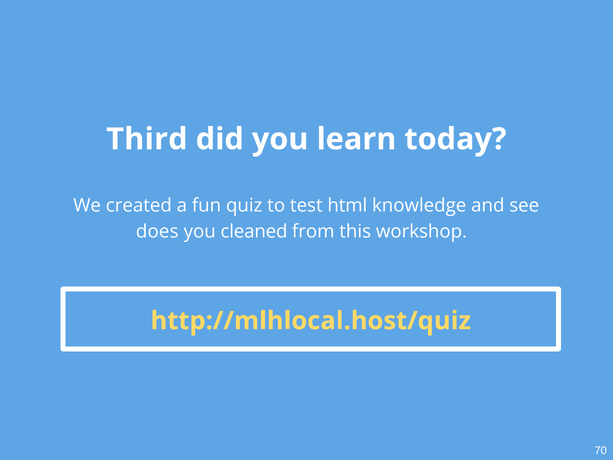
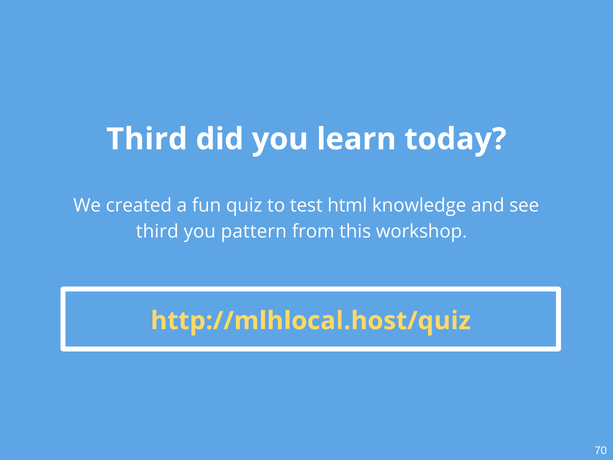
does: does -> third (157, 231)
cleaned: cleaned -> pattern (254, 231)
